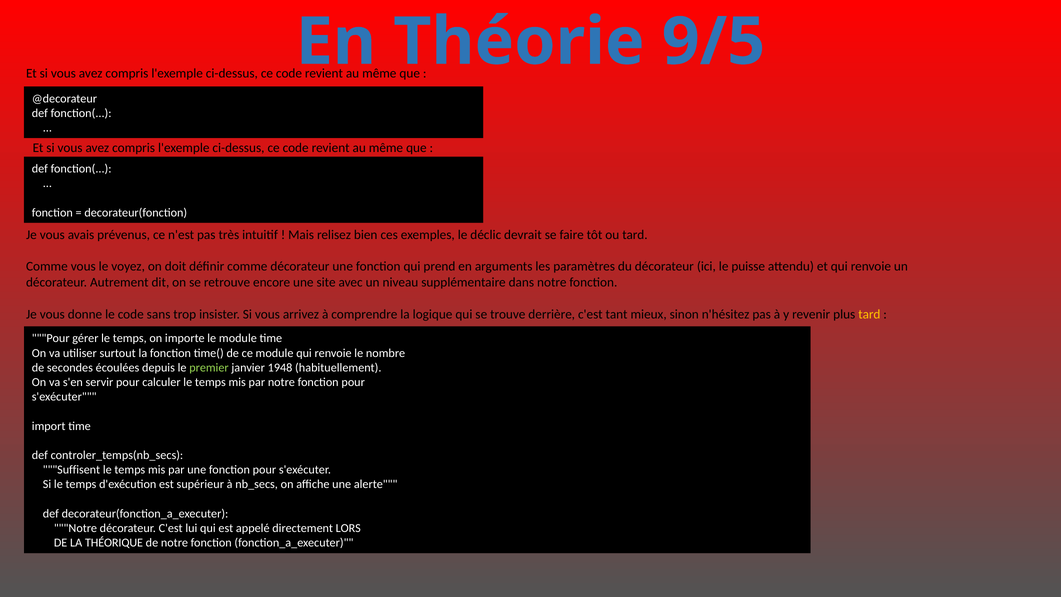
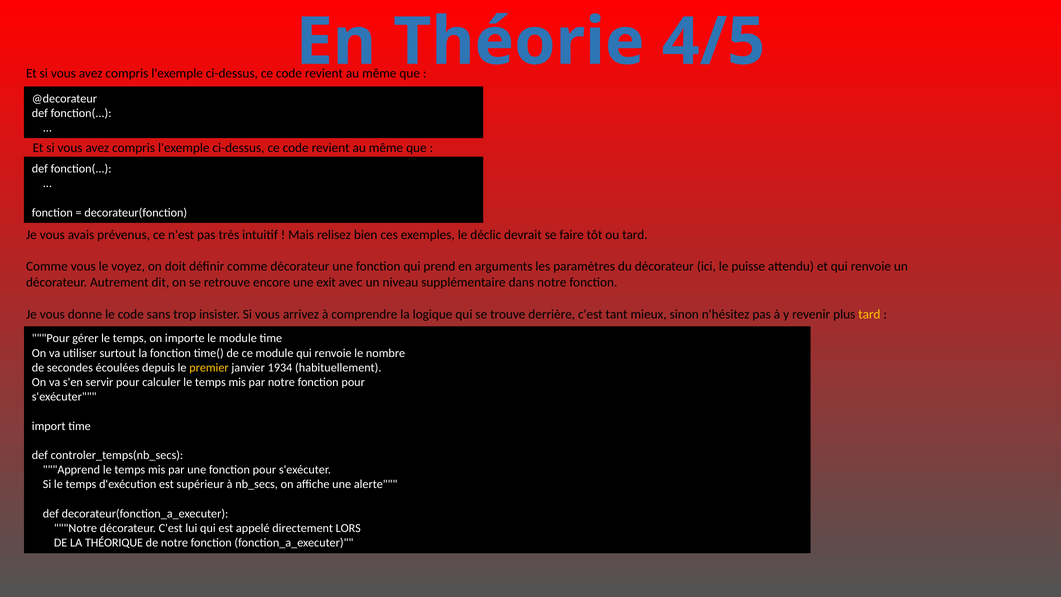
9/5: 9/5 -> 4/5 (713, 42)
site: site -> exit (326, 282)
premier colour: light green -> yellow (209, 368)
1948: 1948 -> 1934 (280, 368)
Suffisent: Suffisent -> Apprend (71, 470)
